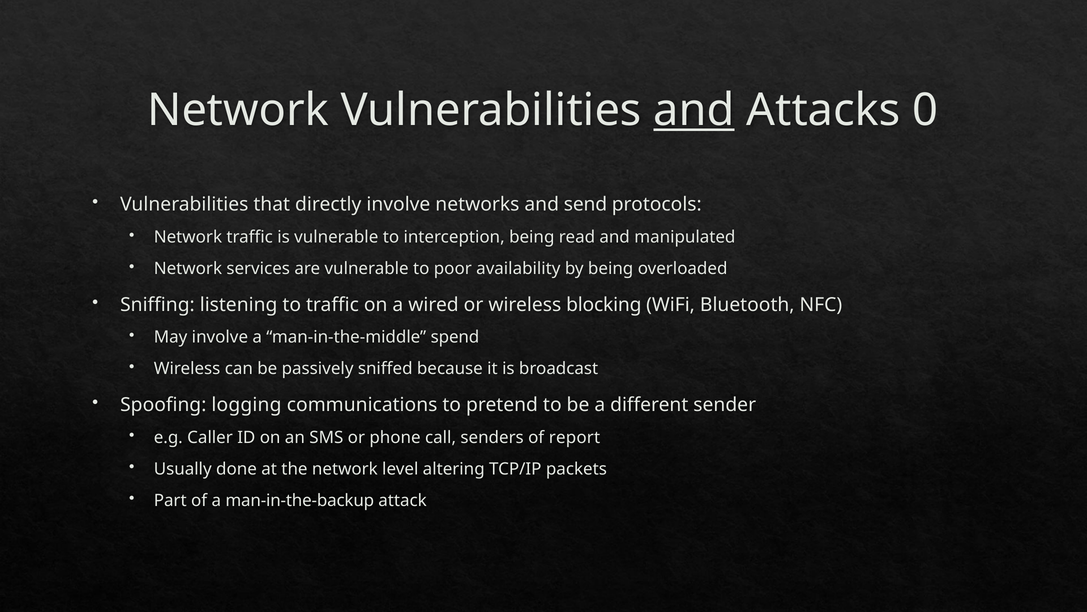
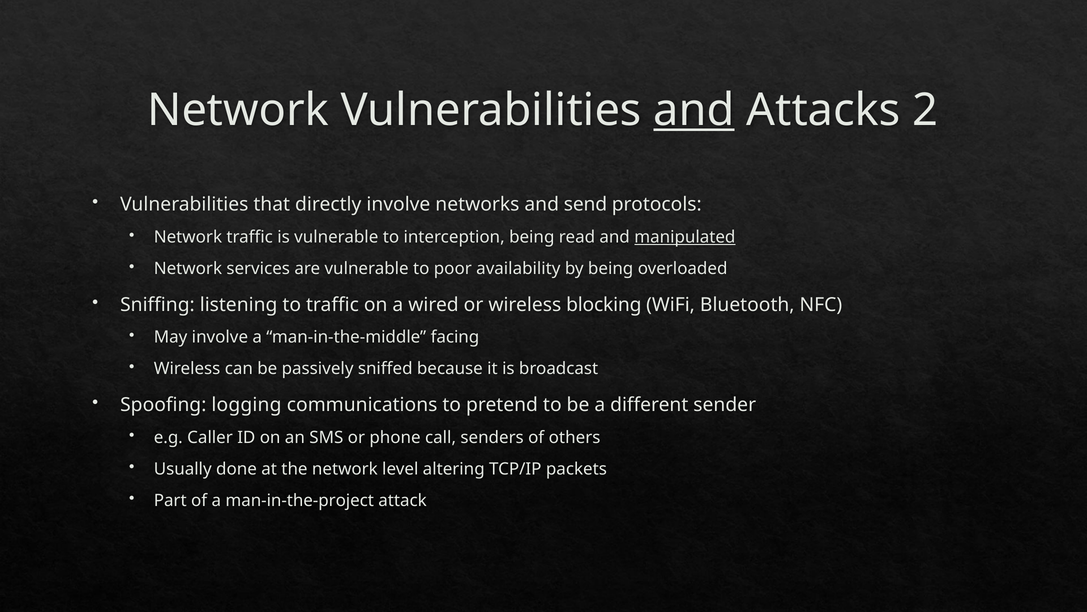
0: 0 -> 2 (925, 110)
manipulated underline: none -> present (685, 237)
spend: spend -> facing (455, 337)
report: report -> others (575, 437)
man-in-the-backup: man-in-the-backup -> man-in-the-project (300, 500)
